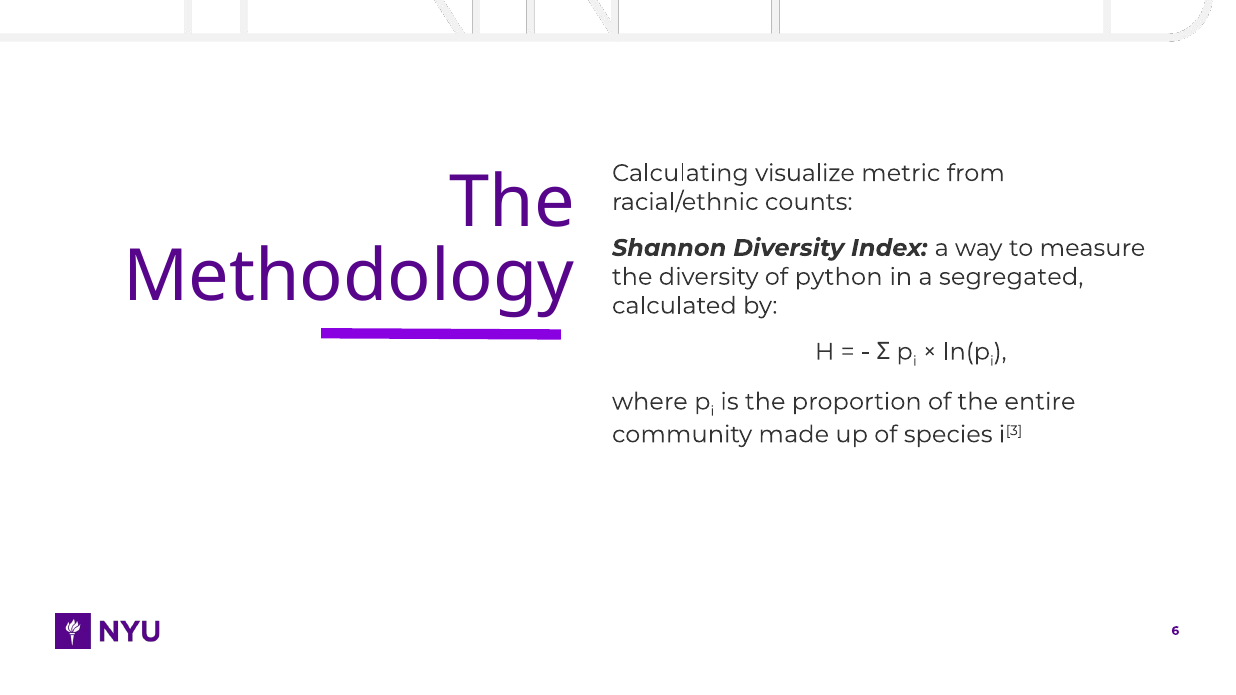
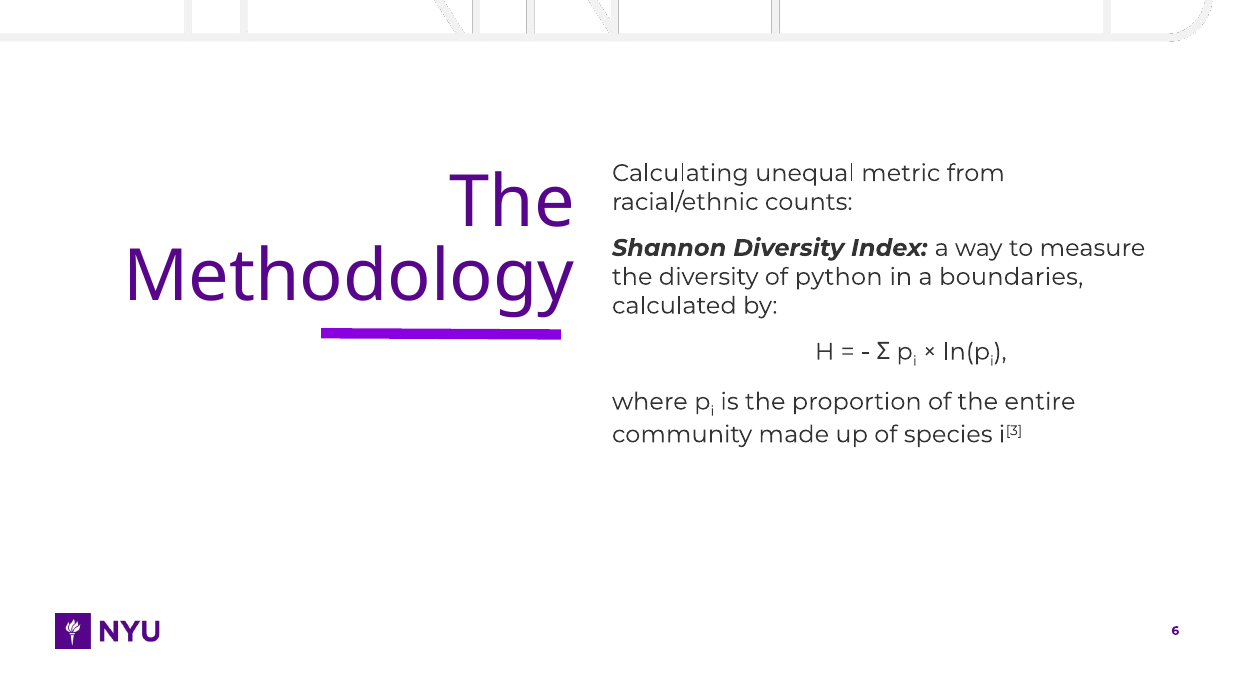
visualize: visualize -> unequal (805, 173)
segregated: segregated -> boundaries (1011, 277)
